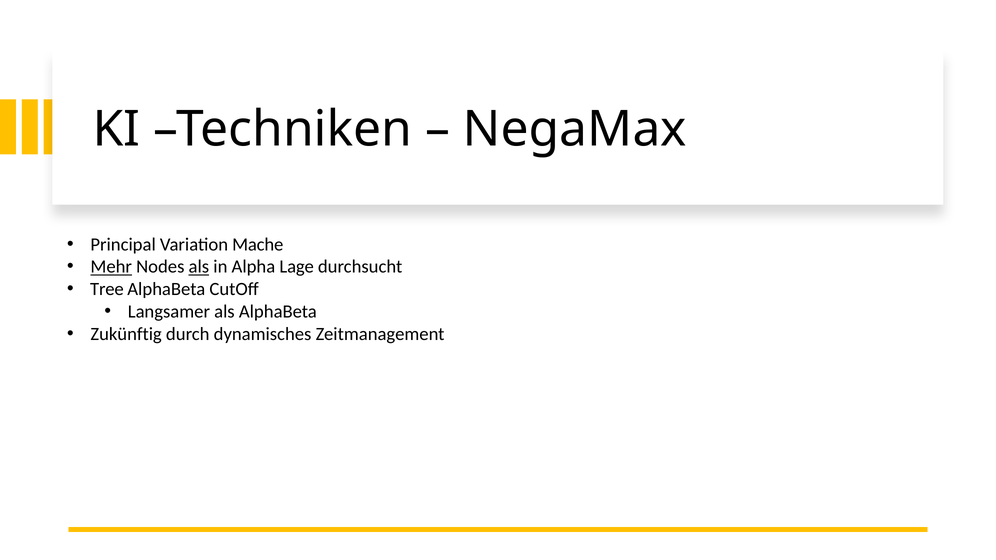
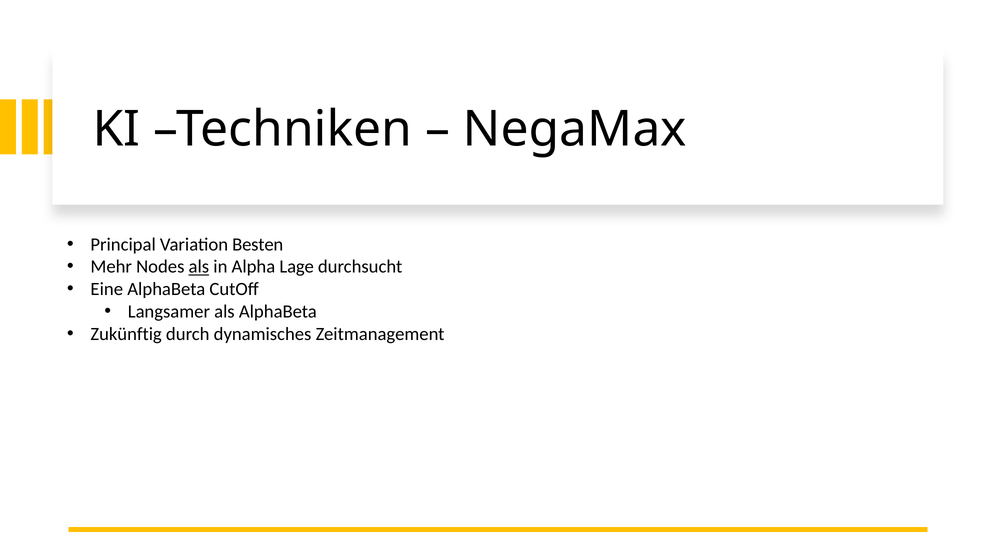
Mache: Mache -> Besten (258, 244)
Mehr underline: present -> none (111, 267)
Tree: Tree -> Eine (107, 289)
